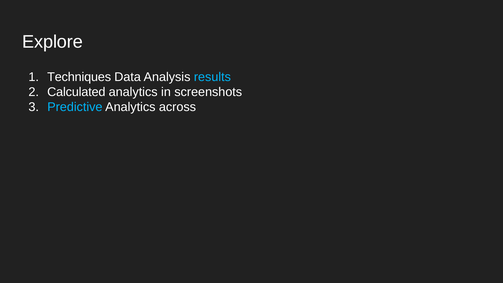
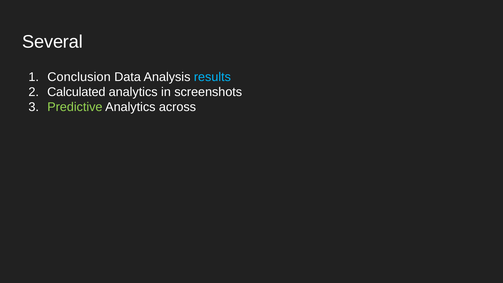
Explore: Explore -> Several (53, 42)
Techniques: Techniques -> Conclusion (79, 77)
Predictive colour: light blue -> light green (75, 107)
